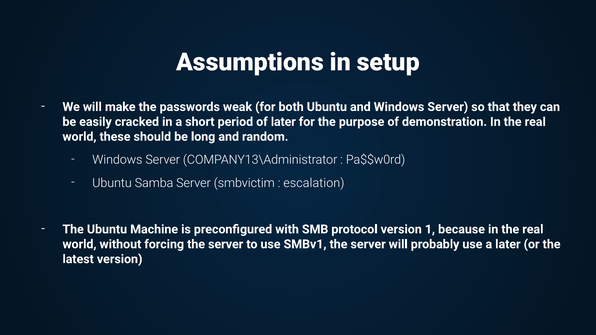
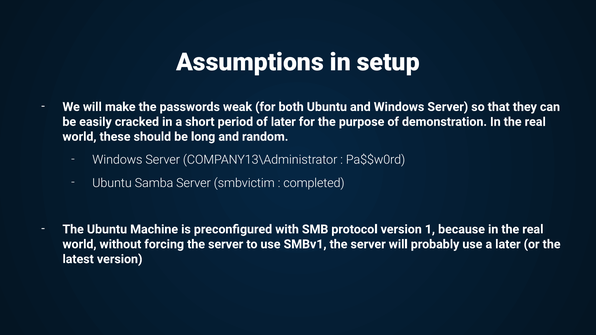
escalation: escalation -> completed (314, 183)
